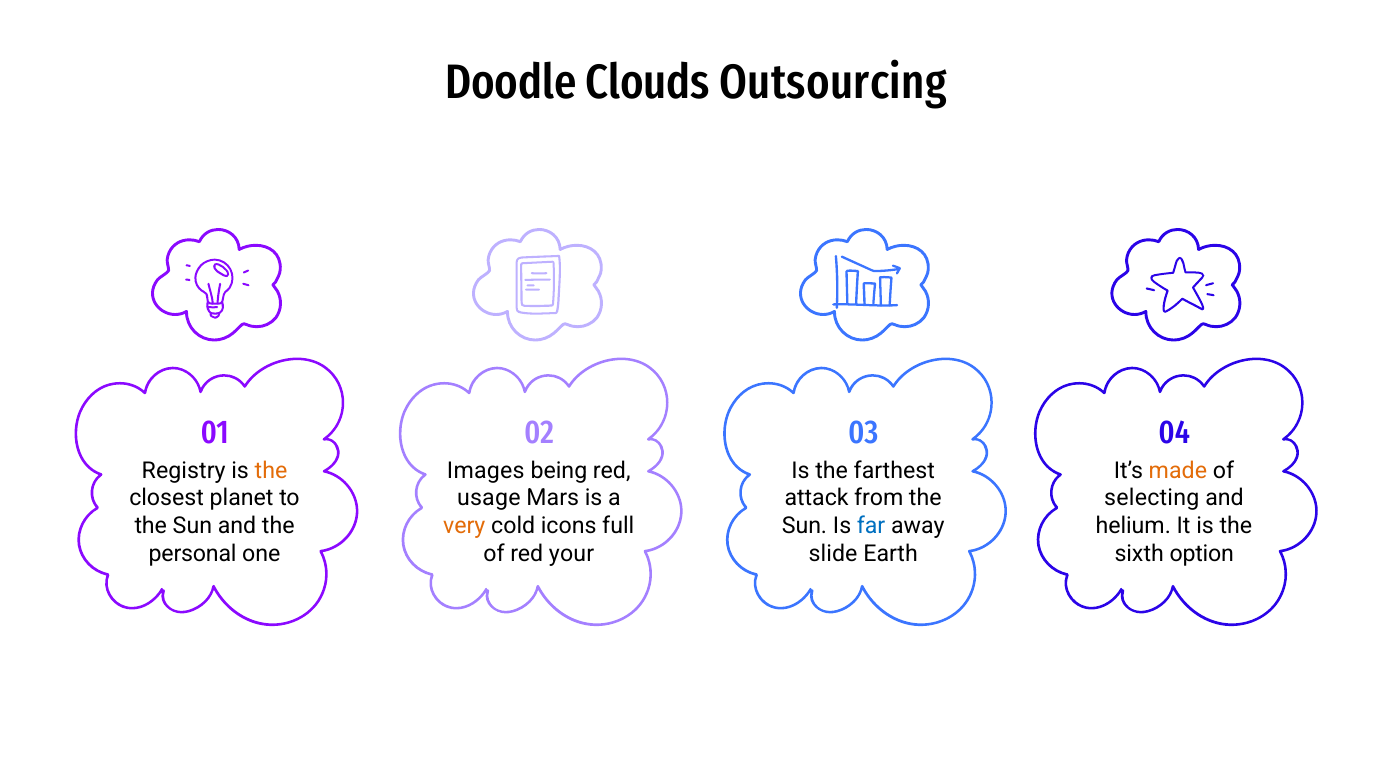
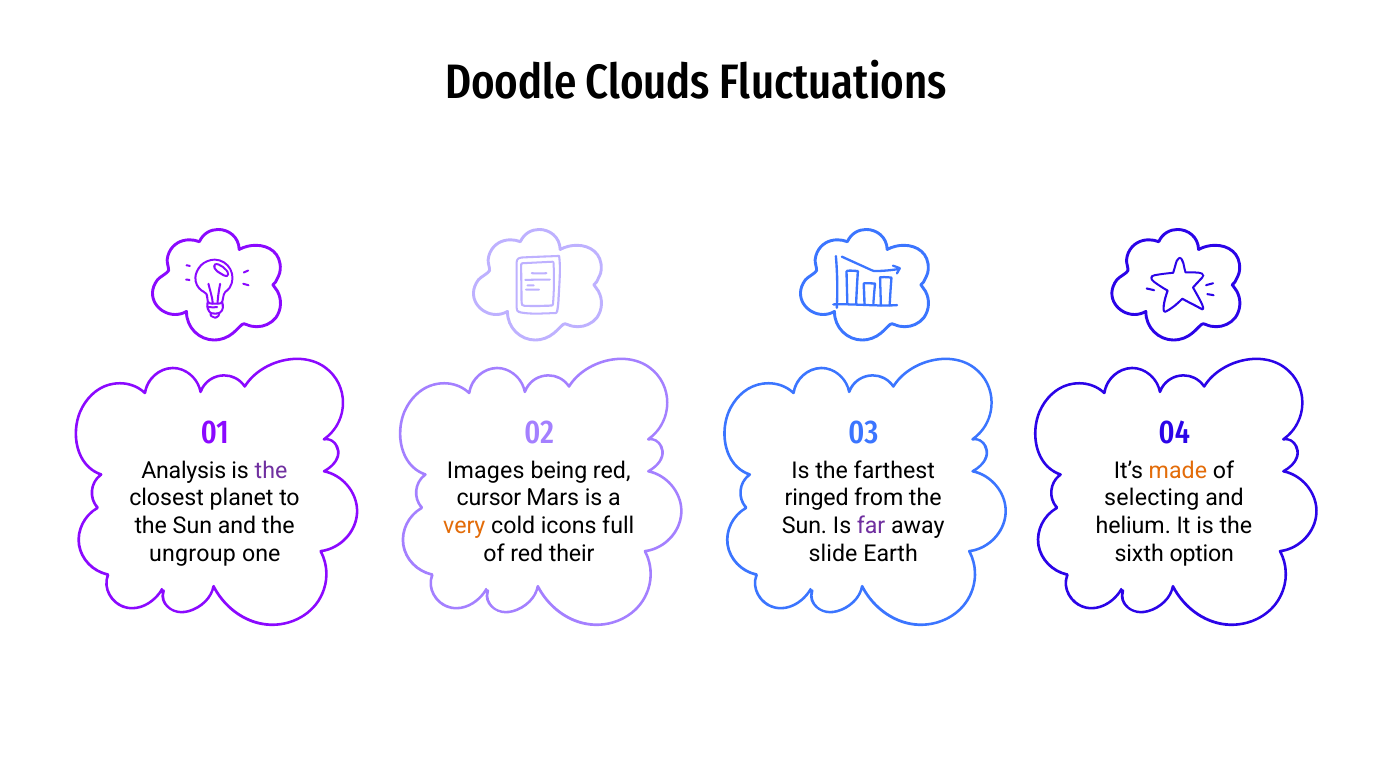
Outsourcing: Outsourcing -> Fluctuations (833, 82)
Registry: Registry -> Analysis (184, 471)
the colour: orange -> purple (271, 471)
usage: usage -> cursor (489, 498)
attack: attack -> ringed (817, 498)
far colour: blue -> purple (871, 526)
personal: personal -> ungroup (192, 554)
your: your -> their (572, 554)
